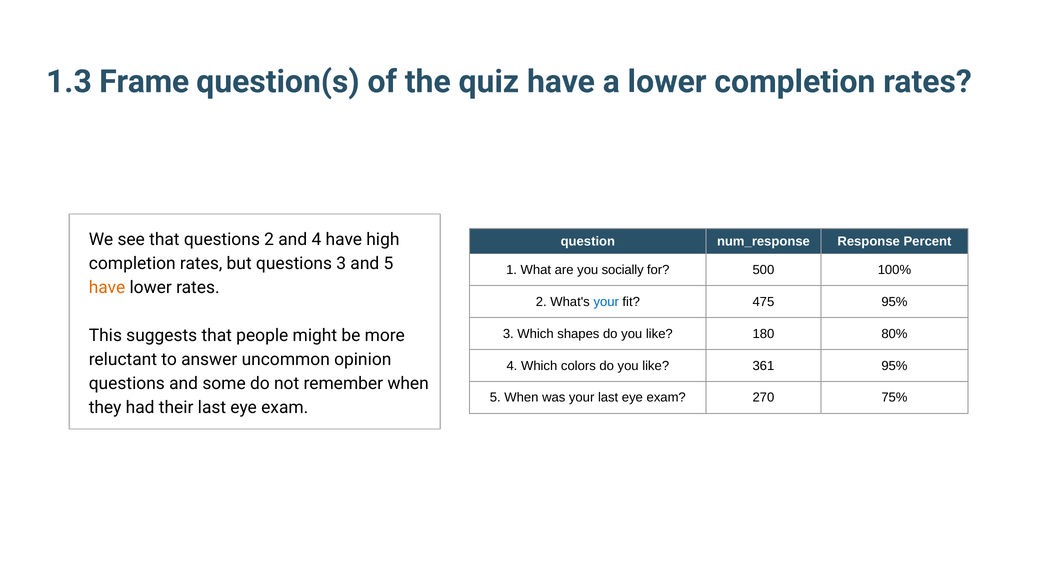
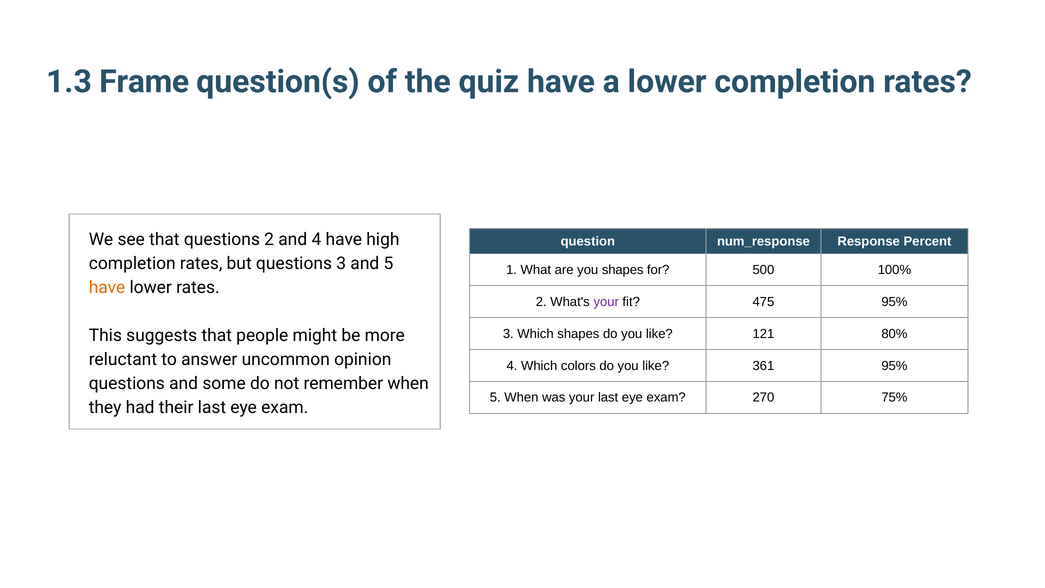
you socially: socially -> shapes (623, 270)
your colour: blue -> purple (606, 302)
180: 180 -> 121 (763, 334)
